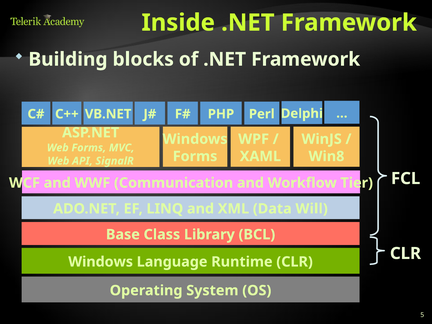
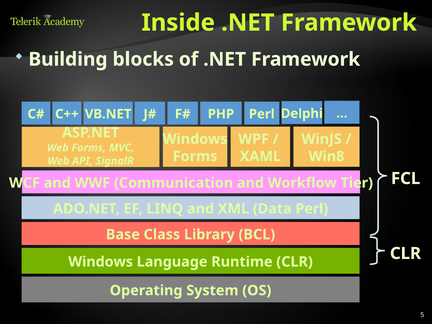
Data Will: Will -> Perl (312, 209)
